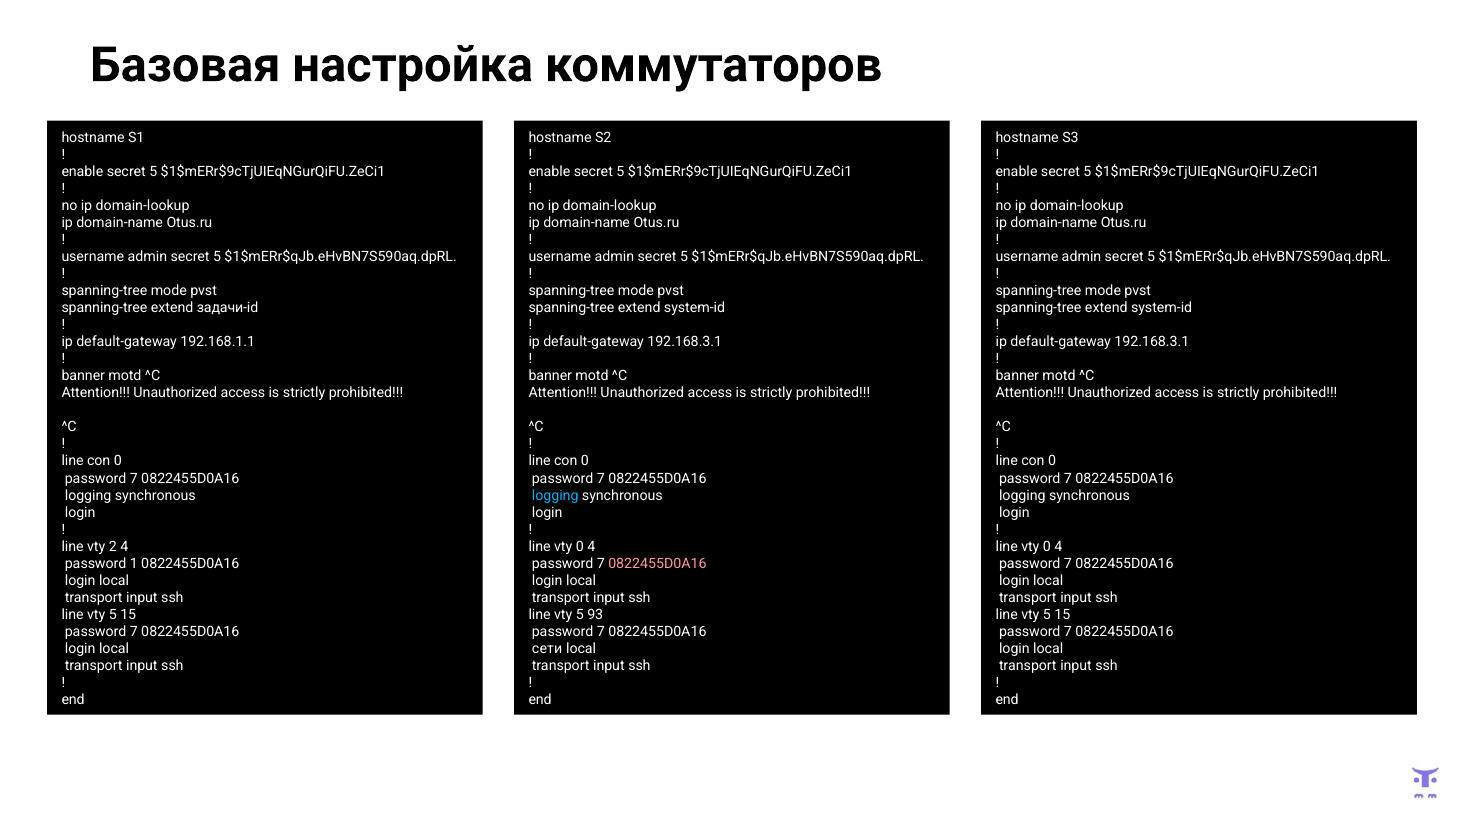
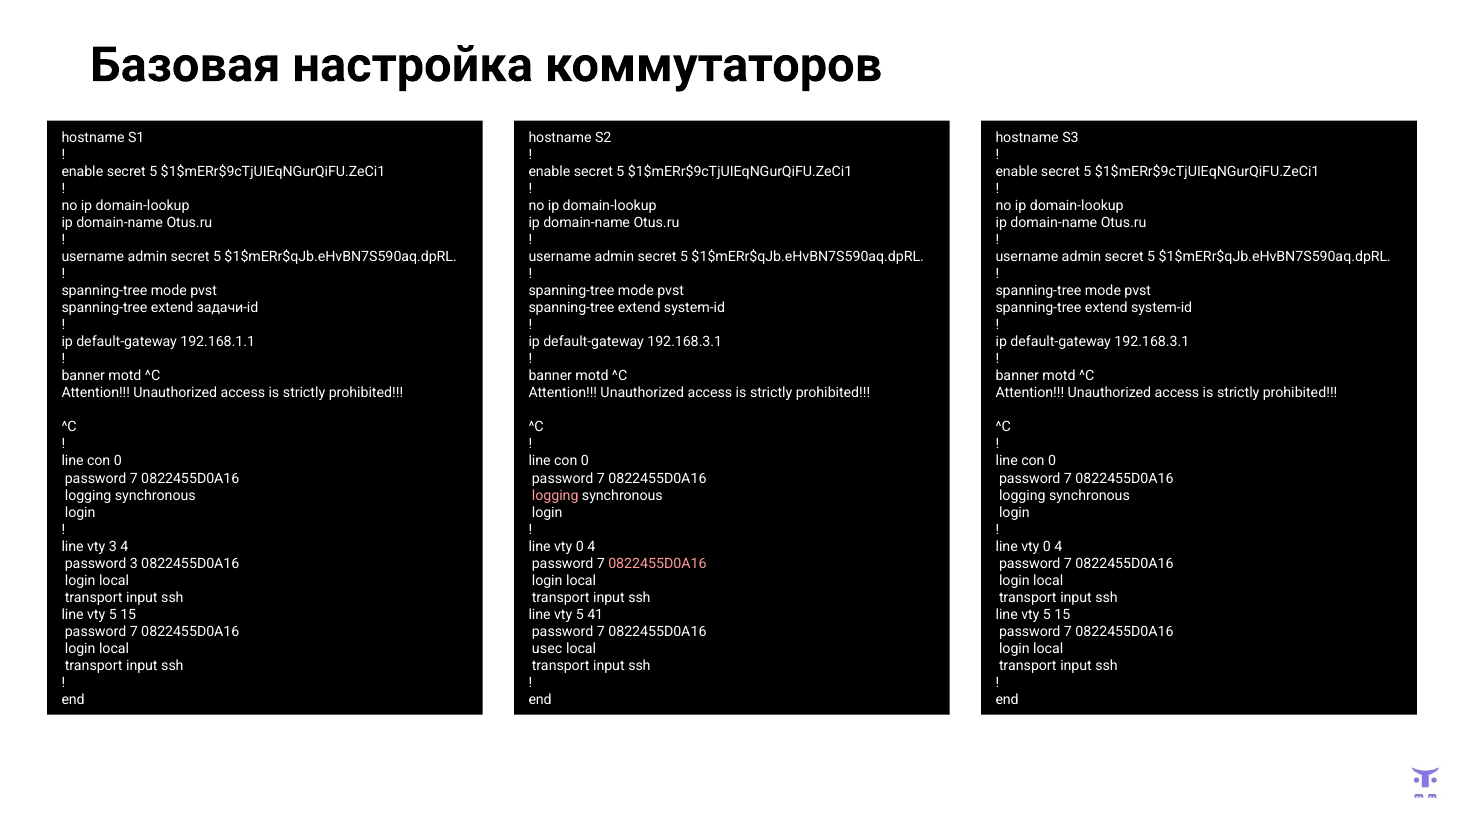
logging colour: light blue -> pink (555, 496)
vty 2: 2 -> 3 (113, 547)
password 1: 1 -> 3 (134, 564)
93: 93 -> 41 (595, 615)
сети: сети -> usec (547, 649)
